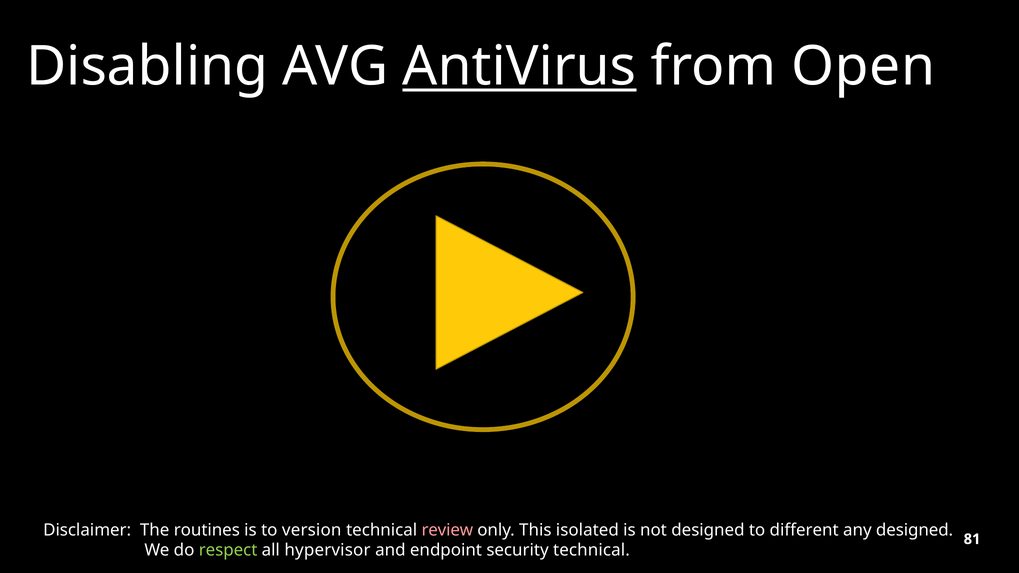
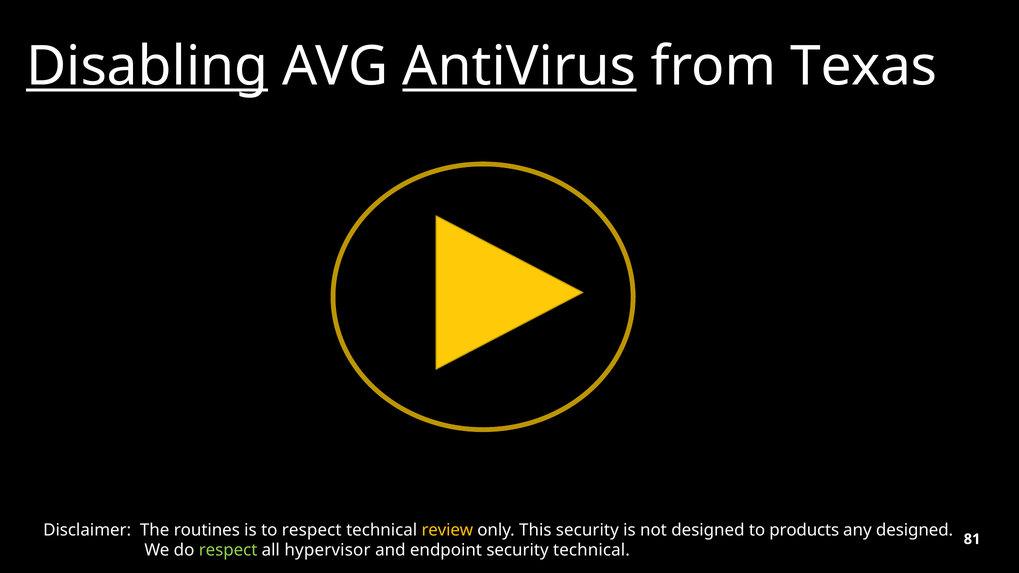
Disabling underline: none -> present (147, 66)
Open: Open -> Texas (864, 66)
to version: version -> respect (312, 530)
review colour: pink -> yellow (447, 530)
This isolated: isolated -> security (587, 530)
different: different -> products (804, 530)
